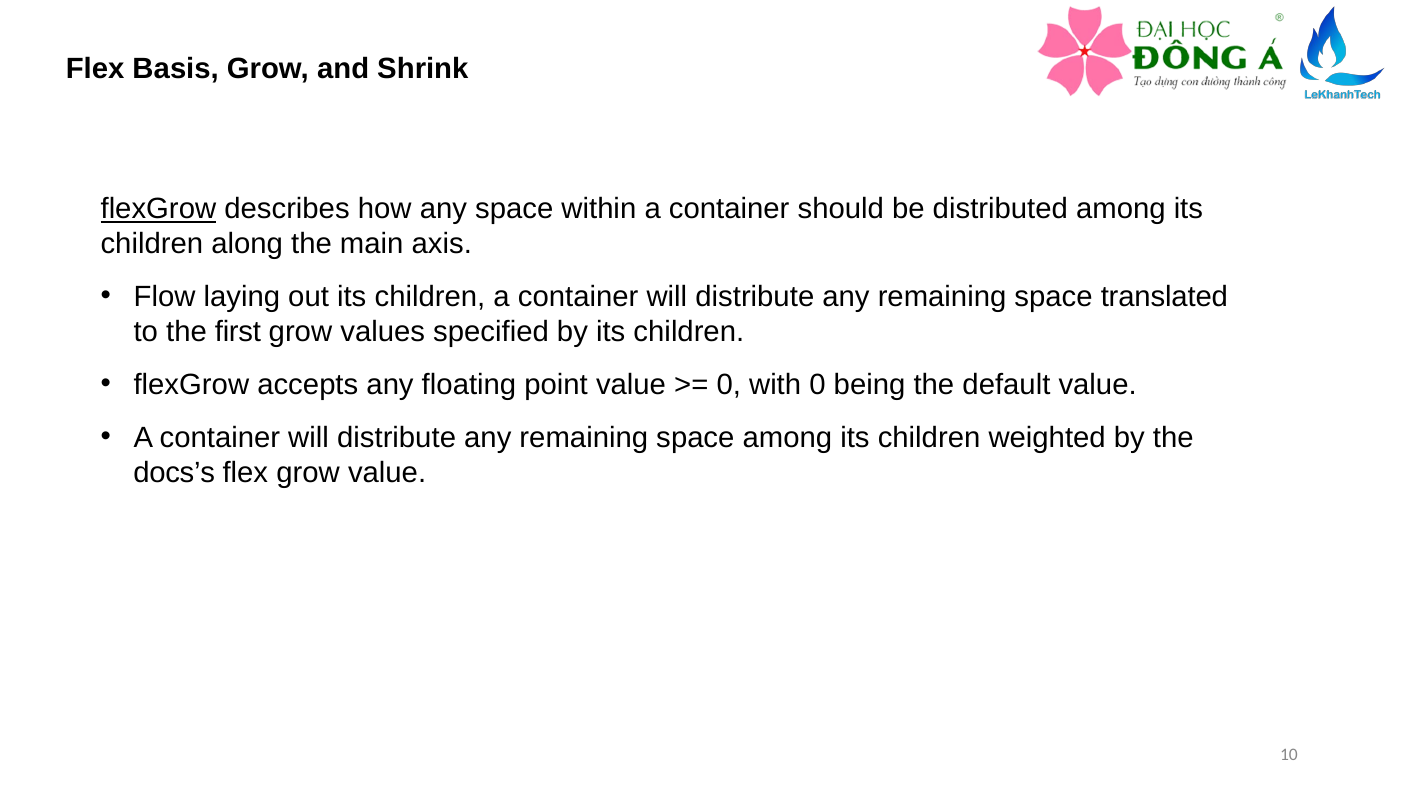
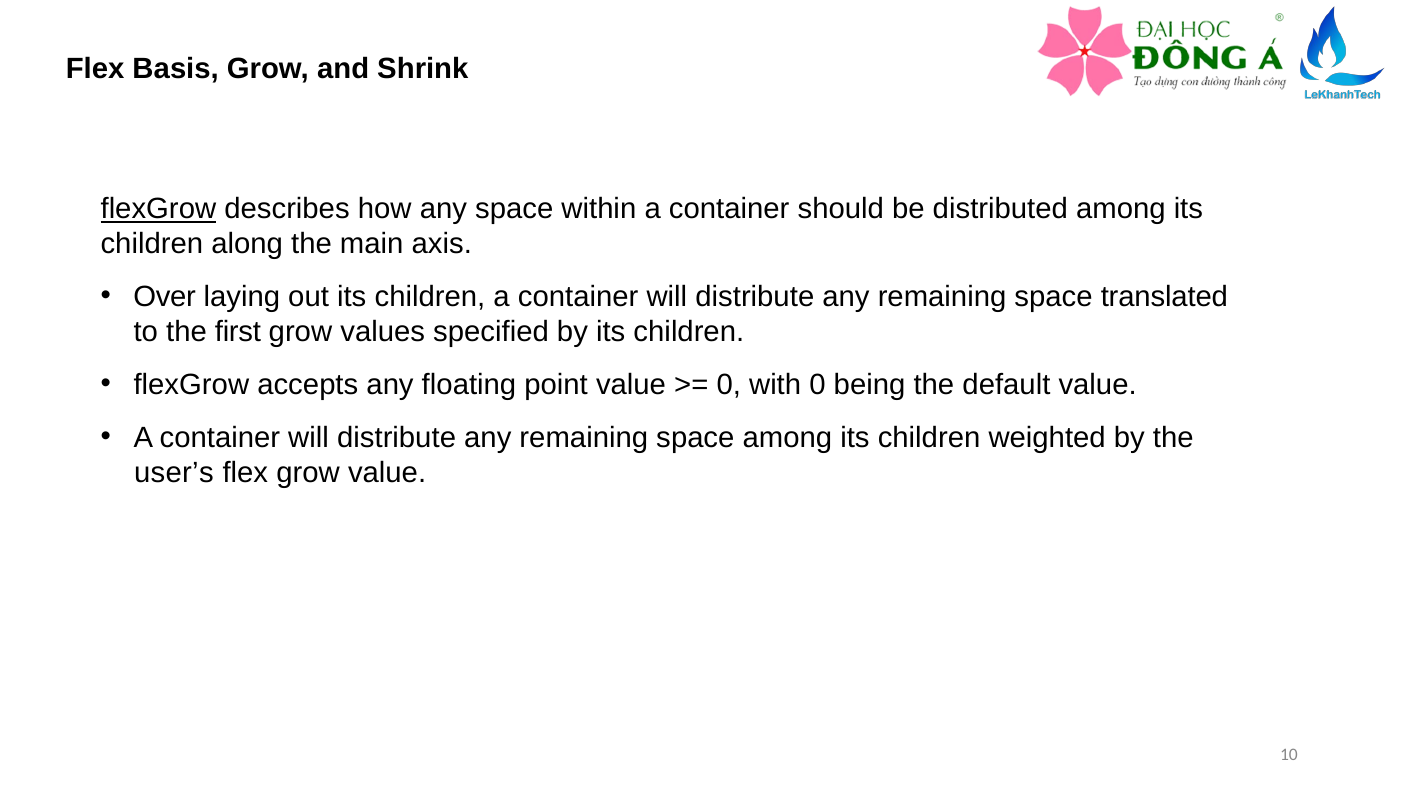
Flow: Flow -> Over (165, 297)
docs’s: docs’s -> user’s (174, 473)
